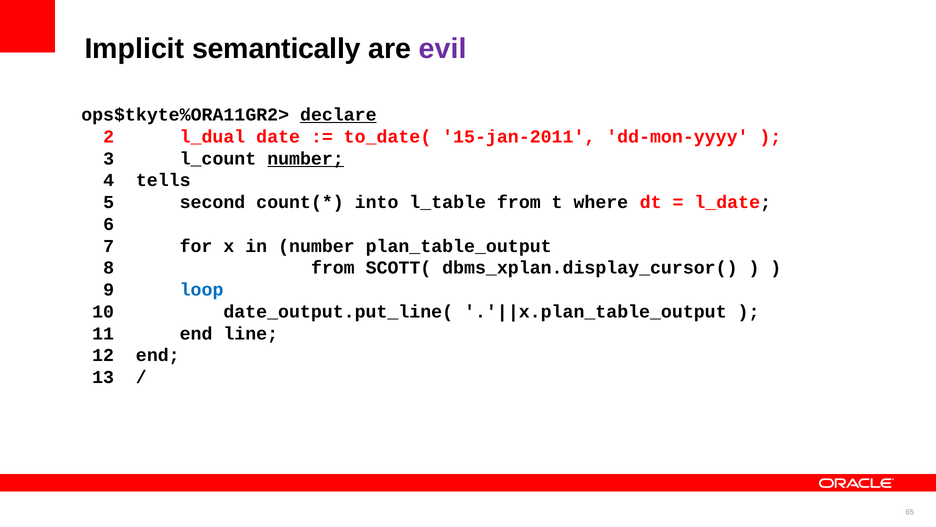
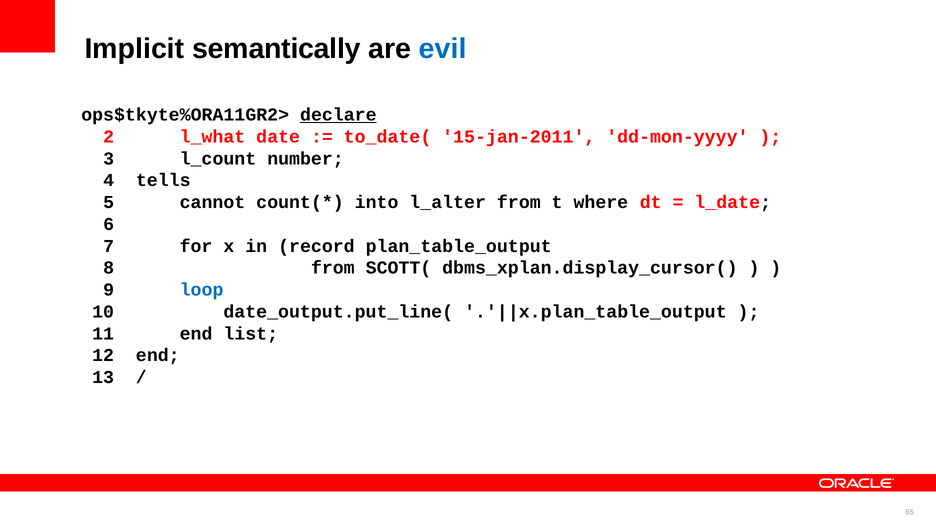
evil colour: purple -> blue (443, 49)
l_dual: l_dual -> l_what (212, 137)
number underline: present -> none (306, 158)
second: second -> cannot (212, 202)
l_table: l_table -> l_alter (448, 202)
in number: number -> record (316, 246)
line: line -> list (251, 333)
